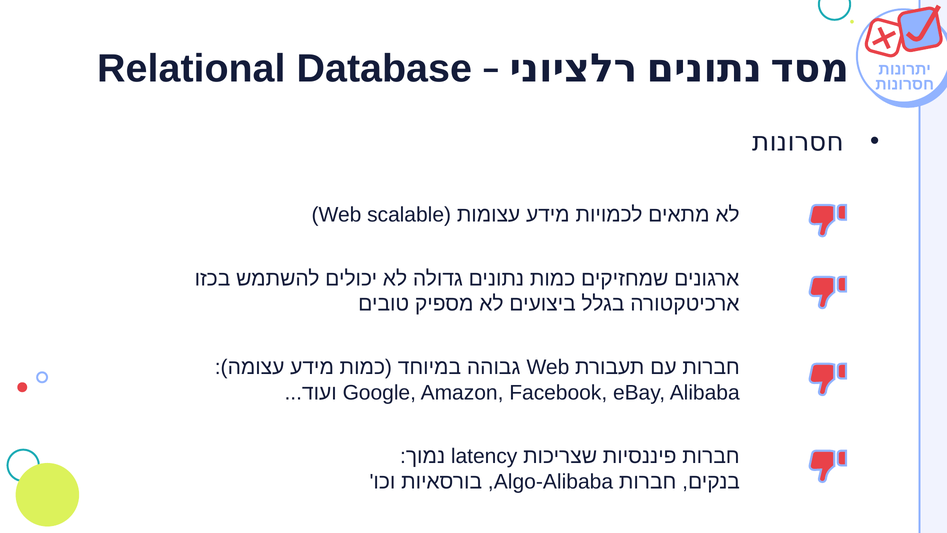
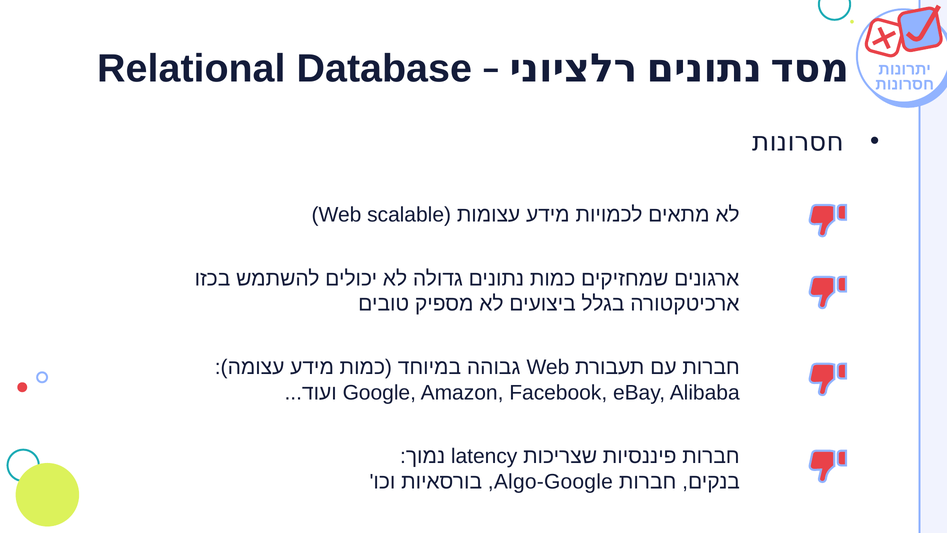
Algo-Alibaba: Algo-Alibaba -> Algo-Google (553, 481)
